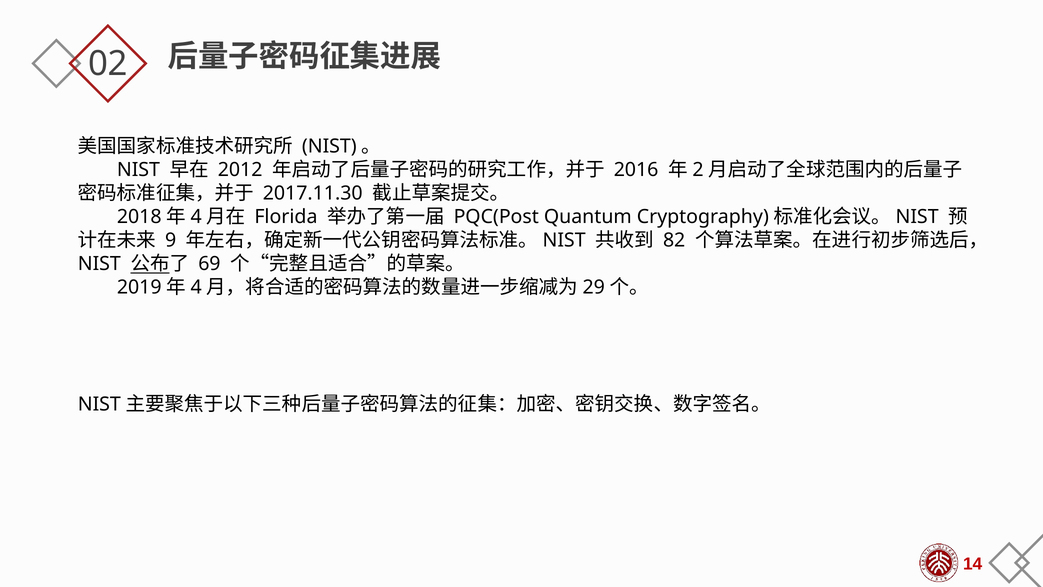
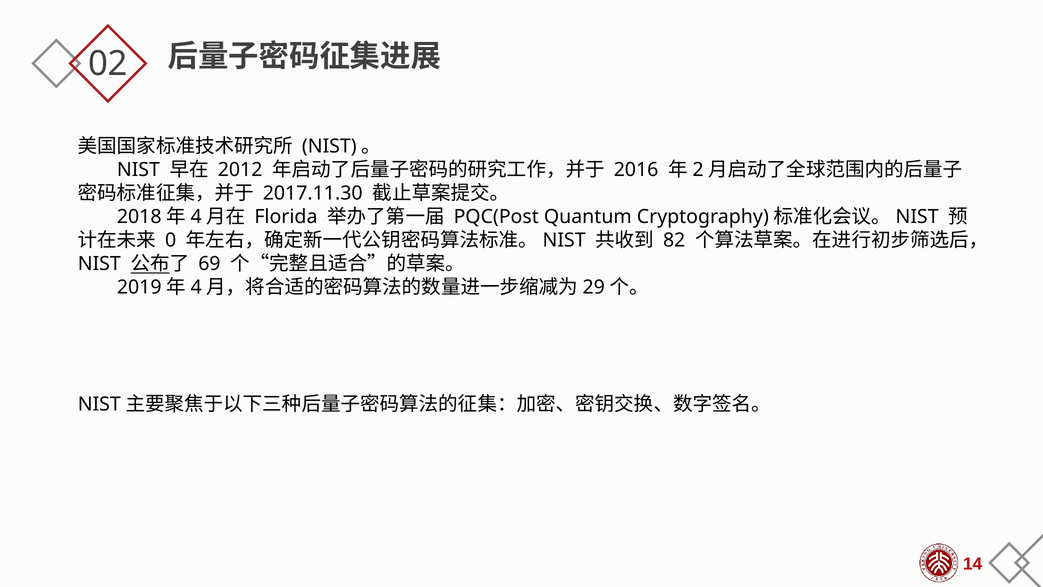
9: 9 -> 0 (171, 240)
